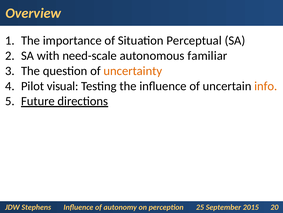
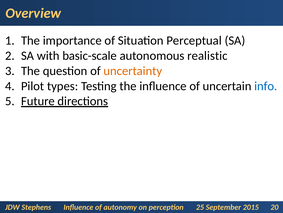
need-scale: need-scale -> basic-scale (90, 56)
familiar: familiar -> realistic (207, 56)
visual: visual -> types (63, 86)
info colour: orange -> blue (266, 86)
